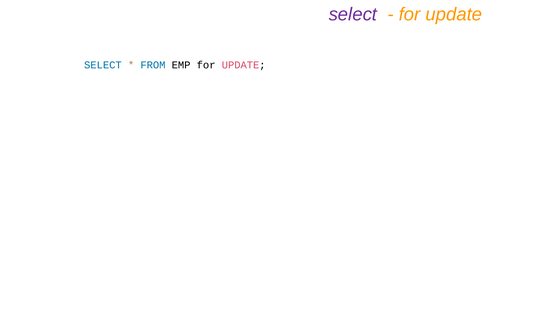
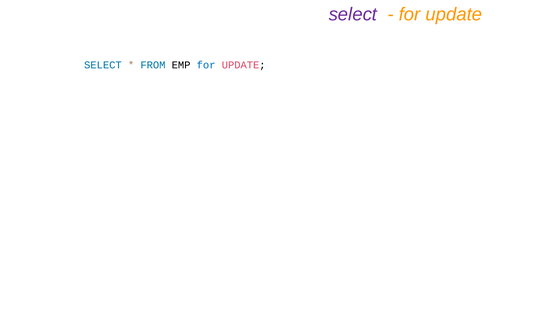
for colour: black -> blue (206, 65)
